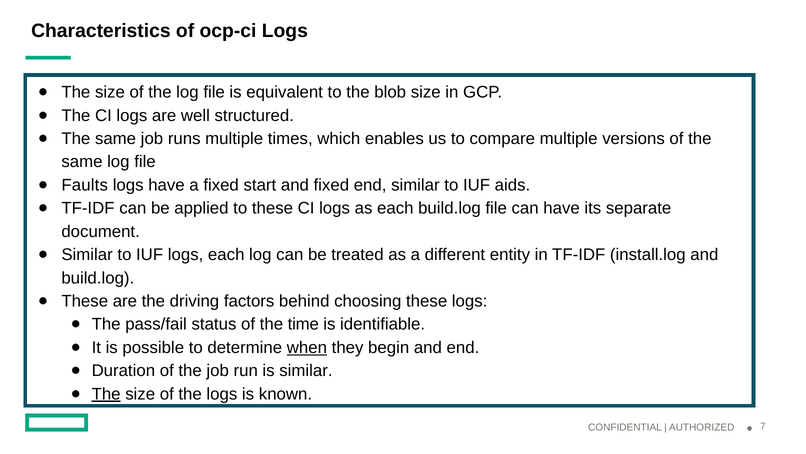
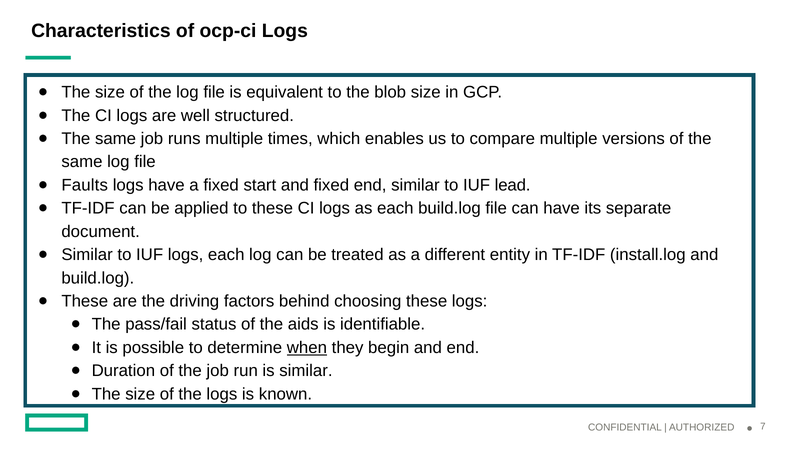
aids: aids -> lead (513, 185)
time: time -> aids (303, 324)
The underline: present -> none (106, 393)
